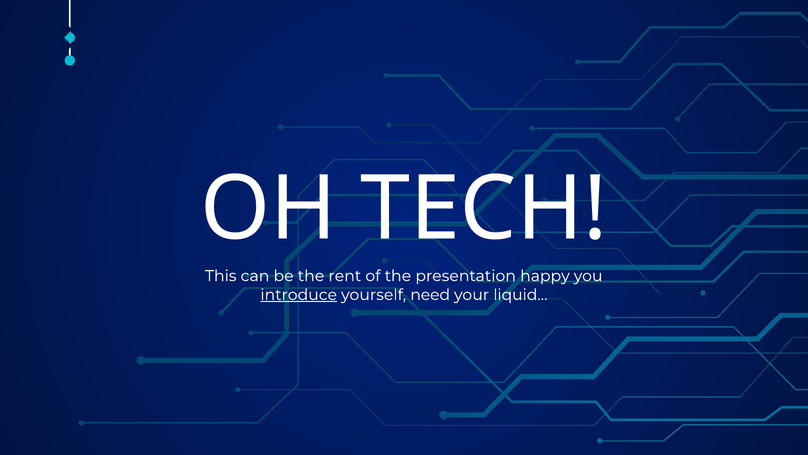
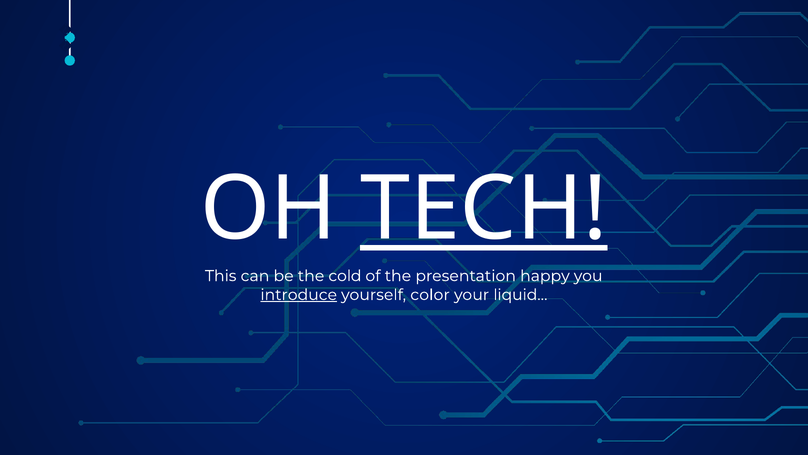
TECH underline: none -> present (484, 209)
rent: rent -> cold (345, 276)
need: need -> color (430, 295)
